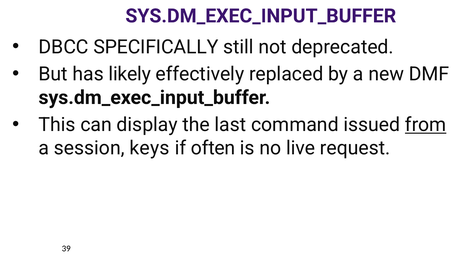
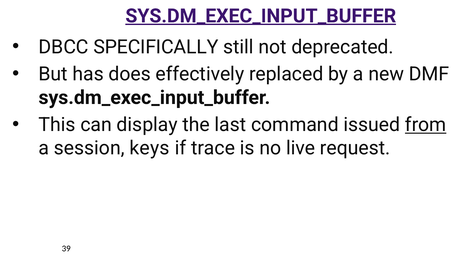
SYS.DM_EXEC_INPUT_BUFFER underline: none -> present (261, 16)
likely: likely -> does (130, 74)
often: often -> trace (213, 148)
